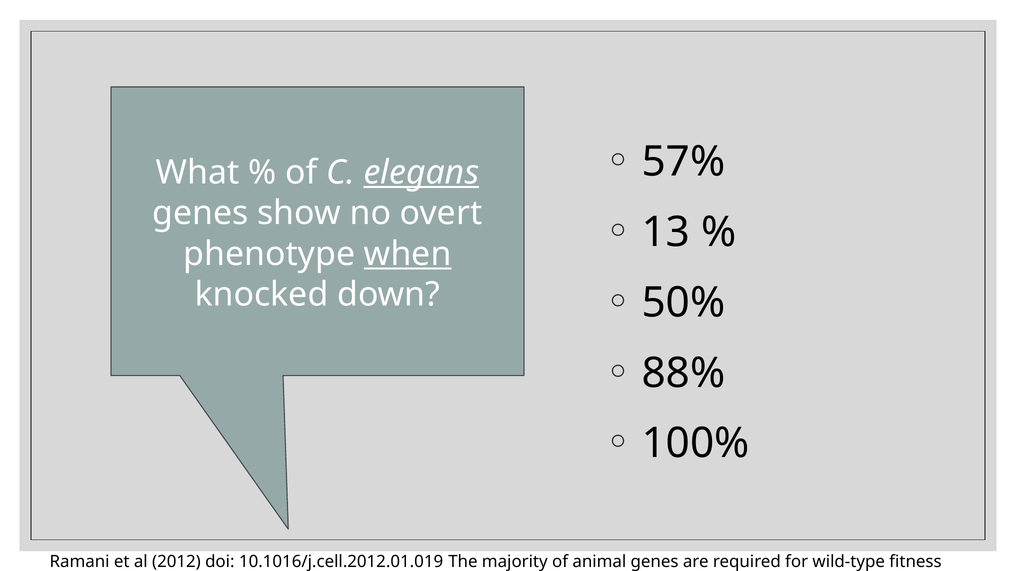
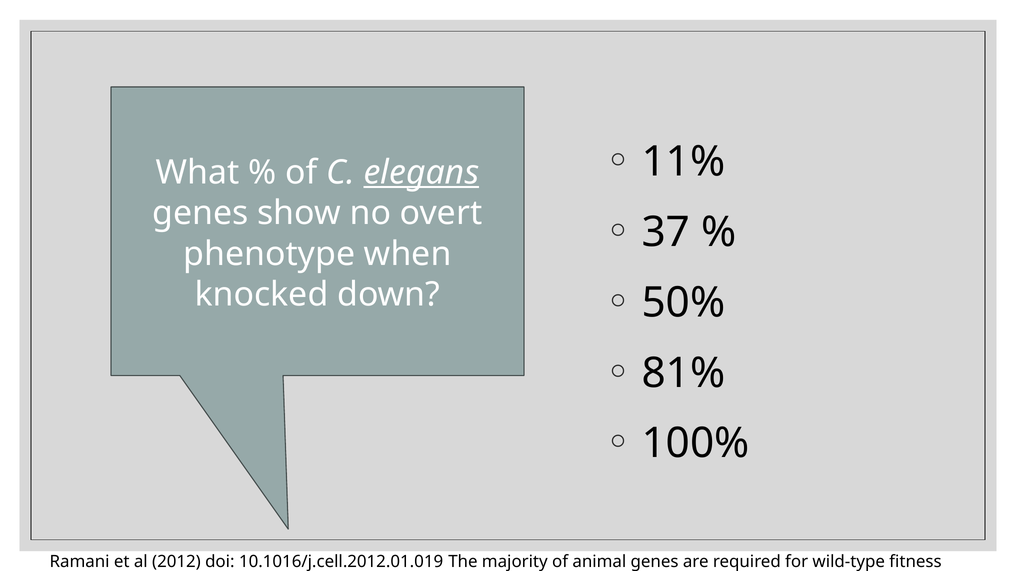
57%: 57% -> 11% (683, 162)
13: 13 -> 37 (666, 233)
when underline: present -> none (408, 254)
88%: 88% -> 81% (683, 373)
